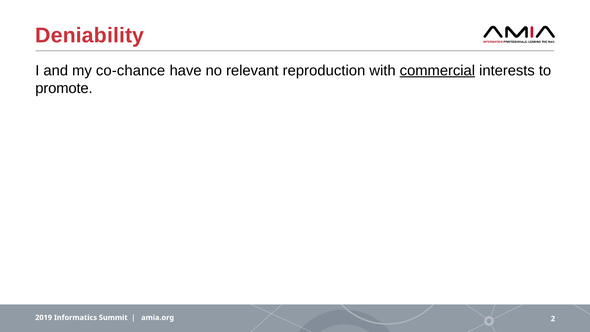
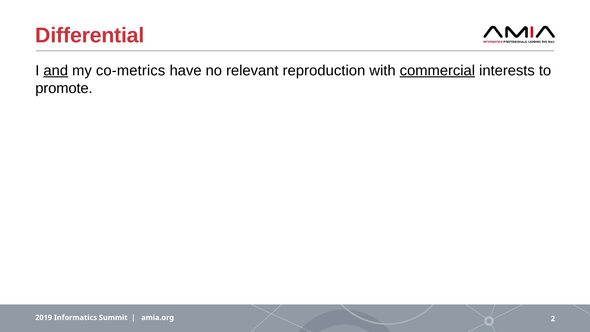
Deniability: Deniability -> Differential (90, 35)
and underline: none -> present (56, 70)
co-chance: co-chance -> co-metrics (131, 70)
